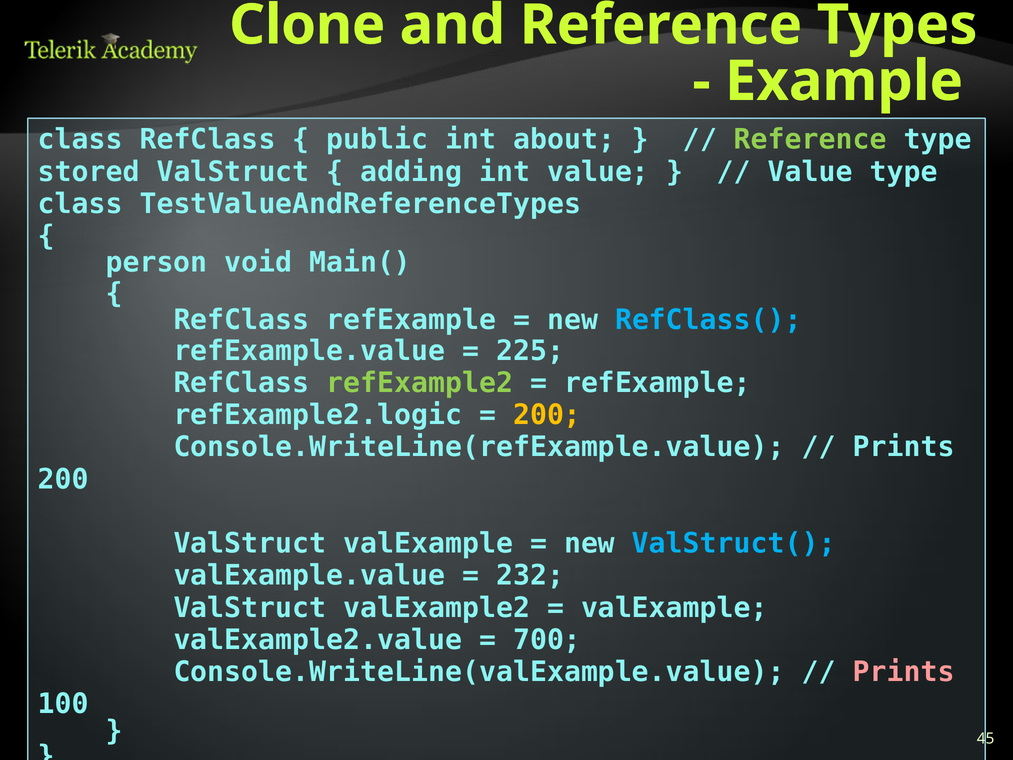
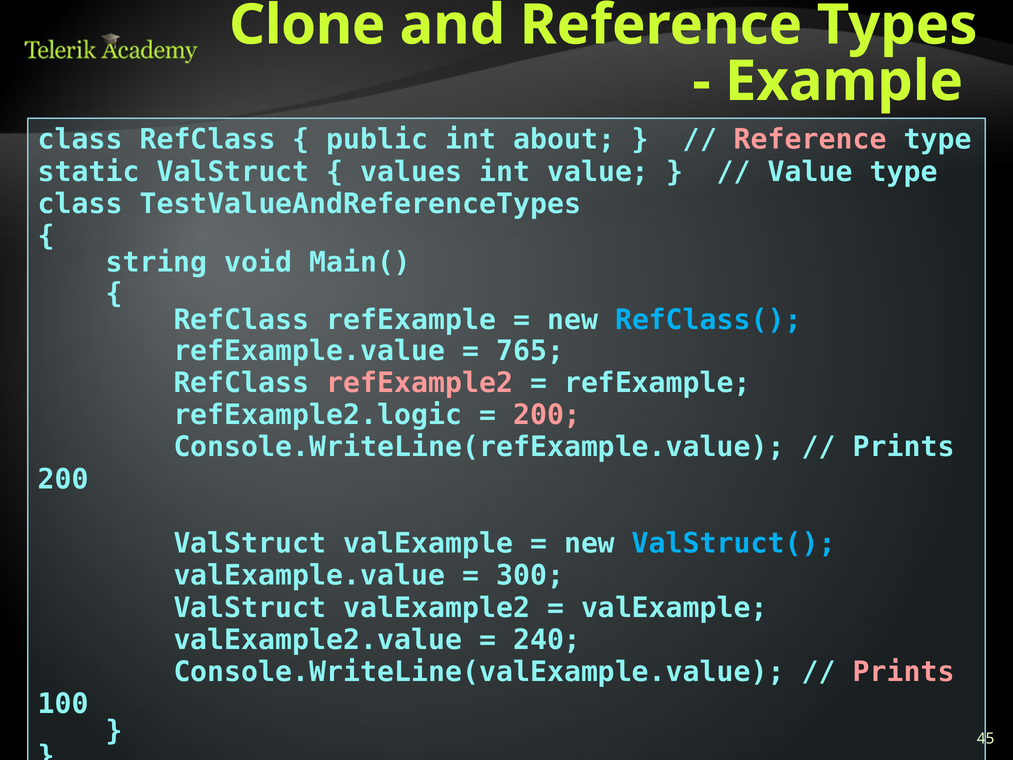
Reference colour: light green -> pink (810, 140)
stored: stored -> static (89, 172)
adding: adding -> values (411, 172)
person: person -> string (157, 263)
225: 225 -> 765 (530, 351)
refExample2 colour: light green -> pink (420, 383)
200 colour: yellow -> pink (547, 415)
232: 232 -> 300 (530, 575)
700: 700 -> 240 (547, 640)
